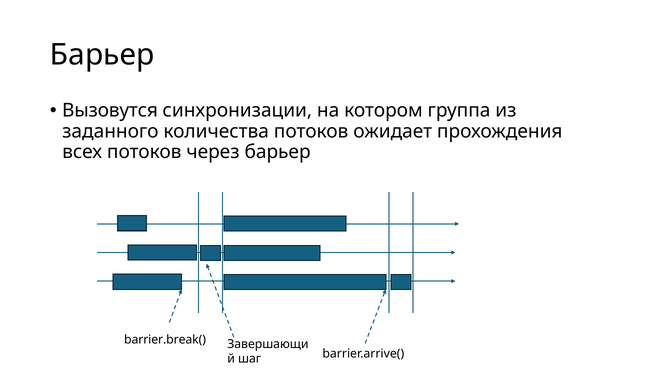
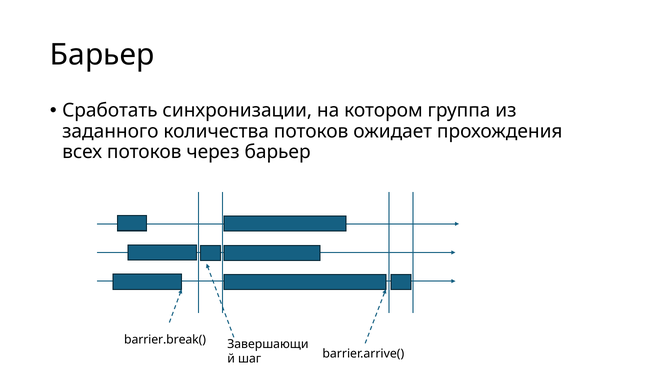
Вызовутся: Вызовутся -> Сработать (110, 111)
